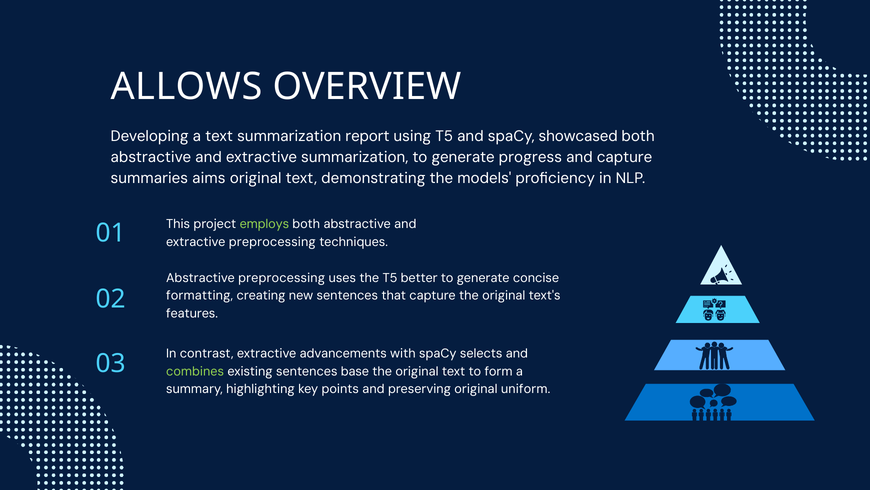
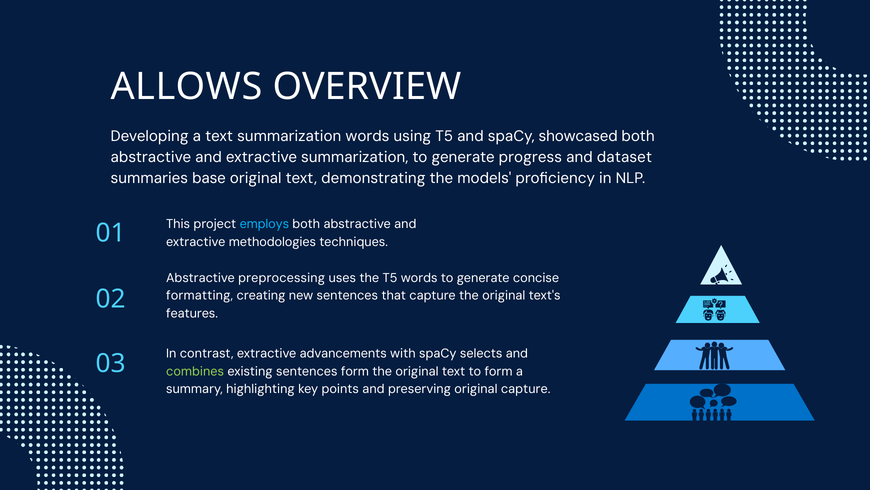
summarization report: report -> words (367, 136)
and capture: capture -> dataset (624, 157)
aims: aims -> base (209, 178)
employs colour: light green -> light blue (264, 224)
extractive preprocessing: preprocessing -> methodologies (272, 242)
T5 better: better -> words (419, 278)
sentences base: base -> form (355, 371)
original uniform: uniform -> capture (526, 388)
